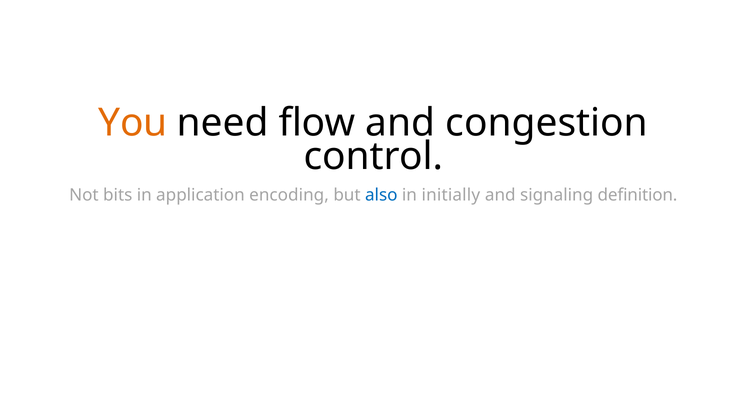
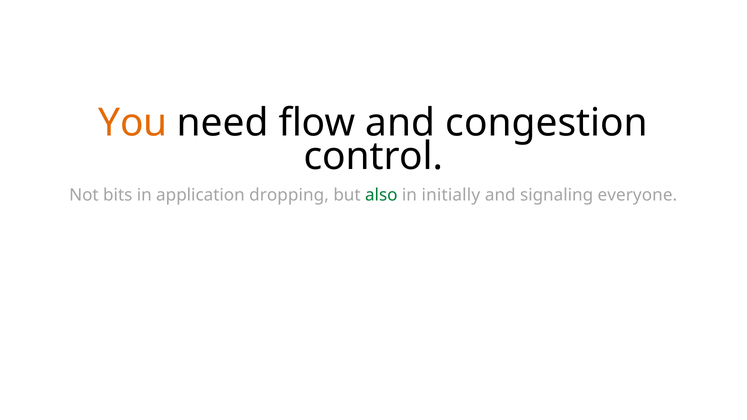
encoding: encoding -> dropping (289, 195)
also colour: blue -> green (381, 195)
definition: definition -> everyone (637, 195)
